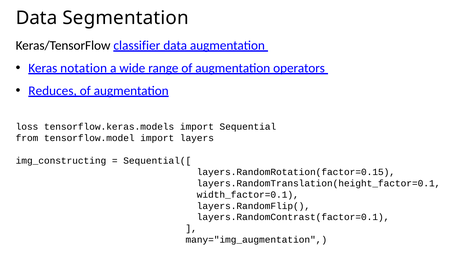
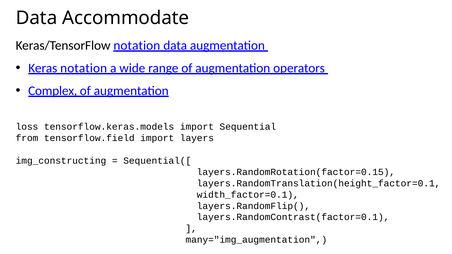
Segmentation: Segmentation -> Accommodate (126, 18)
Keras/TensorFlow classifier: classifier -> notation (137, 45)
Reduces: Reduces -> Complex (53, 91)
tensorflow.model: tensorflow.model -> tensorflow.field (89, 138)
